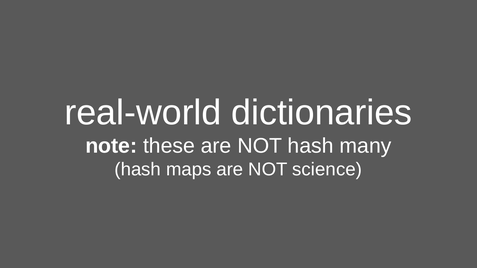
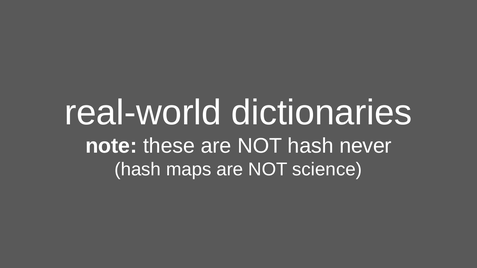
many: many -> never (366, 146)
